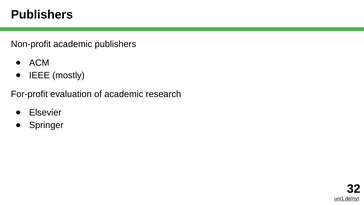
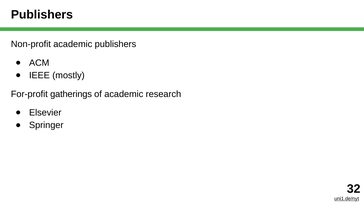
evaluation: evaluation -> gatherings (71, 94)
